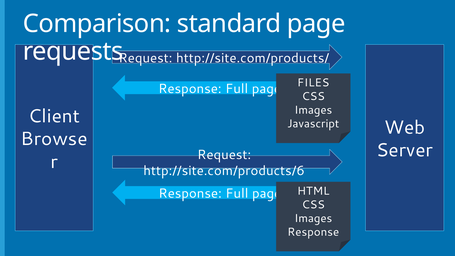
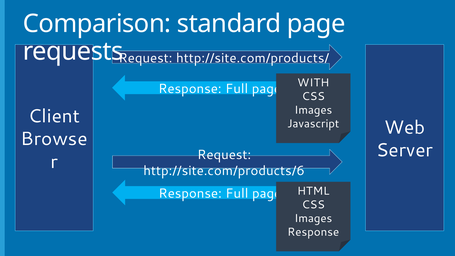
FILES: FILES -> WITH (313, 83)
